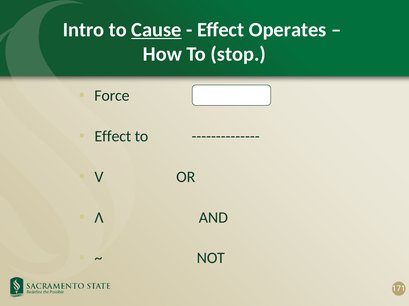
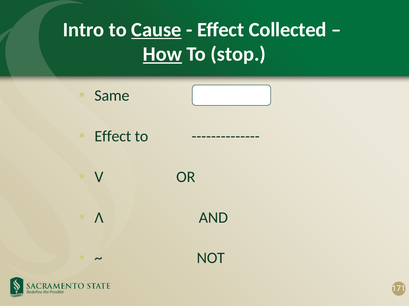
Operates: Operates -> Collected (288, 30)
How underline: none -> present (162, 54)
Force: Force -> Same (112, 96)
